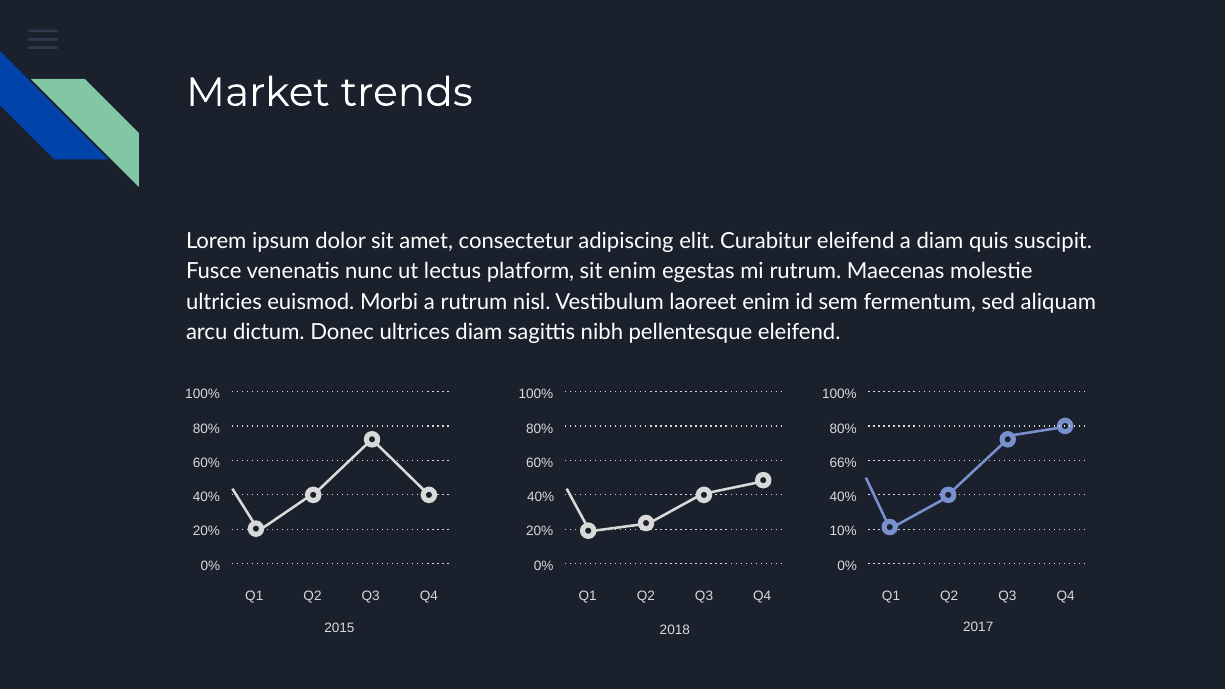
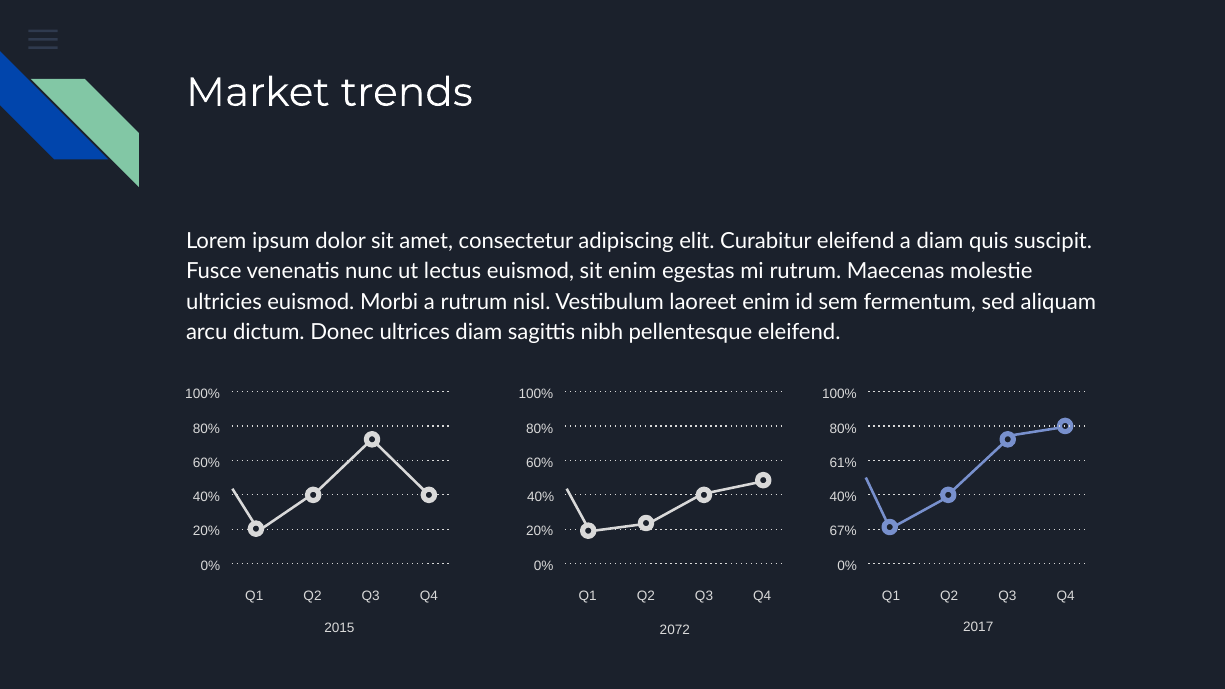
lectus platform: platform -> euismod (530, 272)
66%: 66% -> 61% (843, 463)
10%: 10% -> 67% (843, 531)
2018: 2018 -> 2072 (675, 630)
